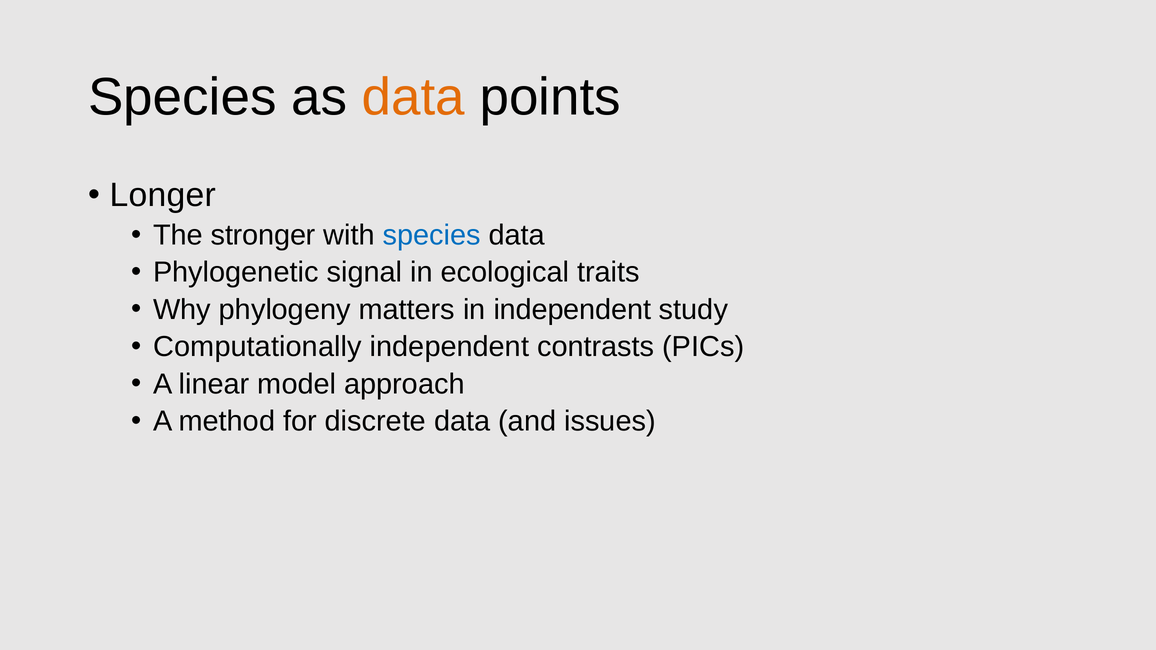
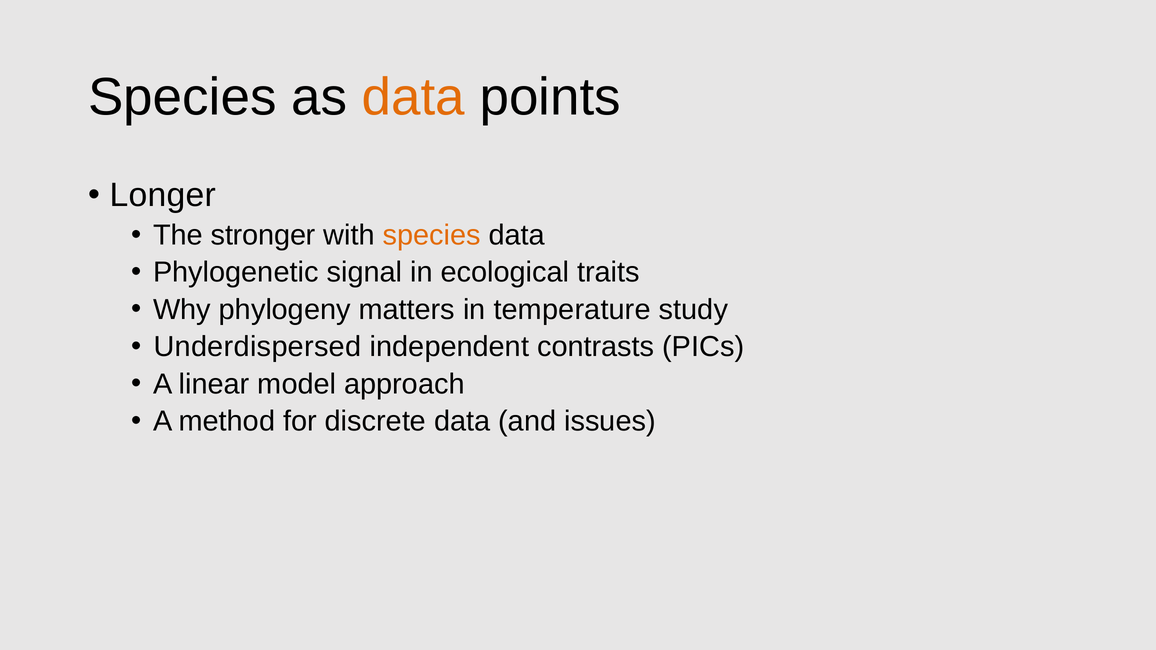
species colour: blue -> orange (432, 235)
in independent: independent -> temperature (572, 310)
Computationally: Computationally -> Underdispersed (257, 347)
